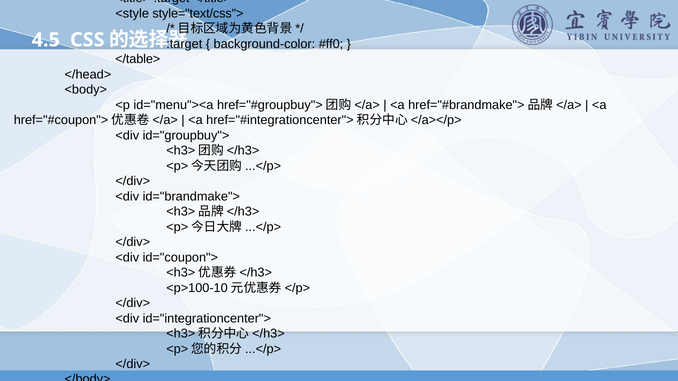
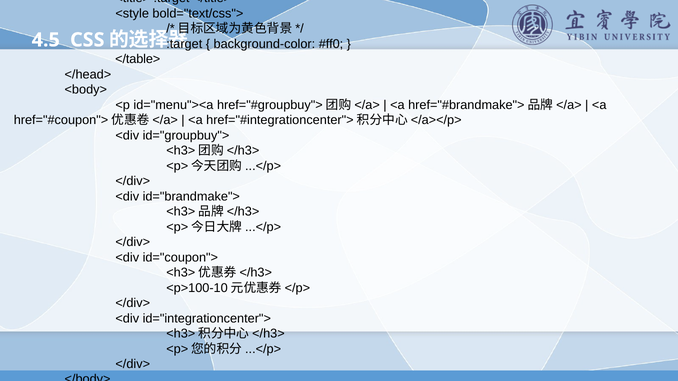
style="text/css">: style="text/css"> -> bold="text/css"> (198, 14)
